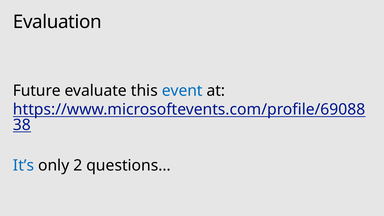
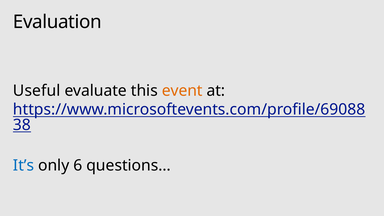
Future: Future -> Useful (37, 91)
event colour: blue -> orange (182, 91)
2: 2 -> 6 (78, 165)
